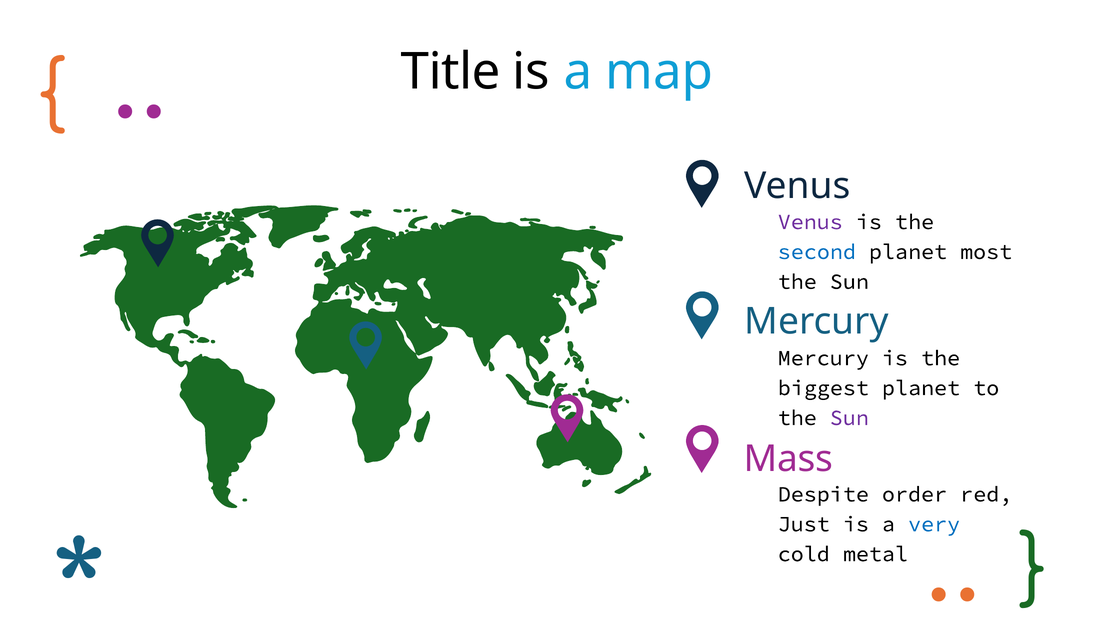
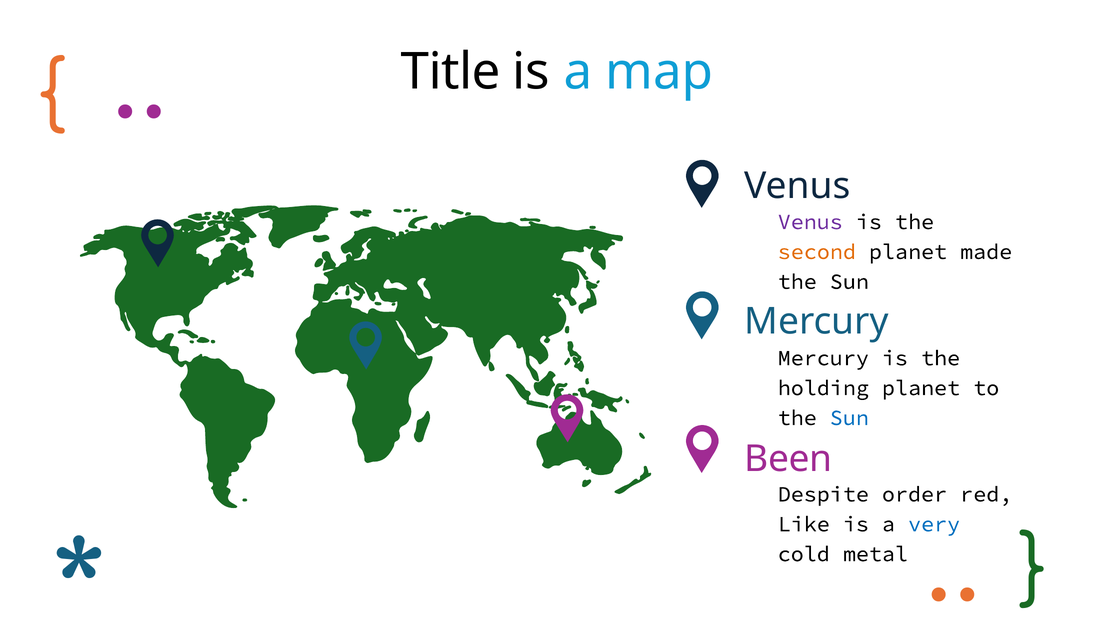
second colour: blue -> orange (817, 252)
most: most -> made (986, 252)
biggest: biggest -> holding (823, 388)
Sun colour: purple -> blue (849, 418)
Mass: Mass -> Been (788, 459)
Just: Just -> Like (804, 524)
